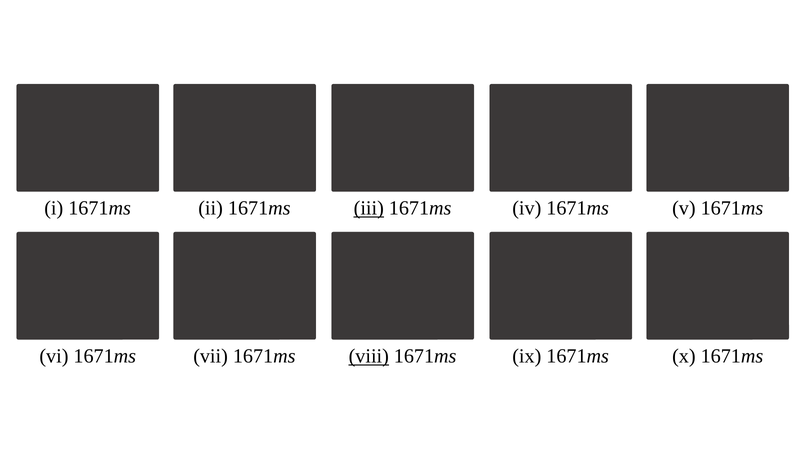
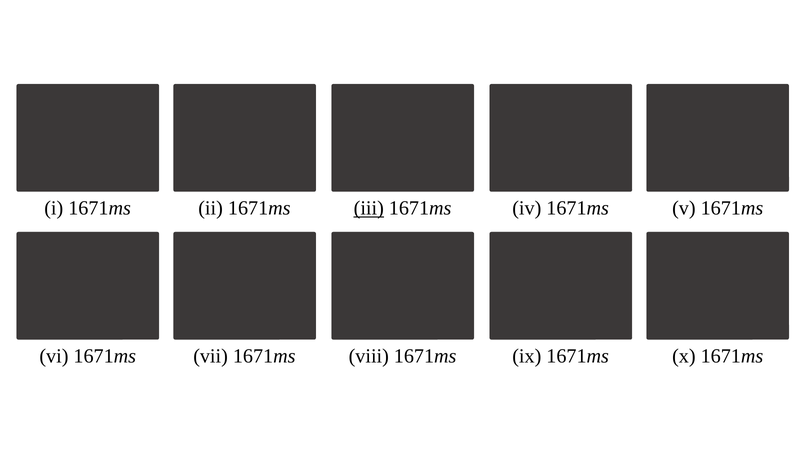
viii underline: present -> none (369, 356)
